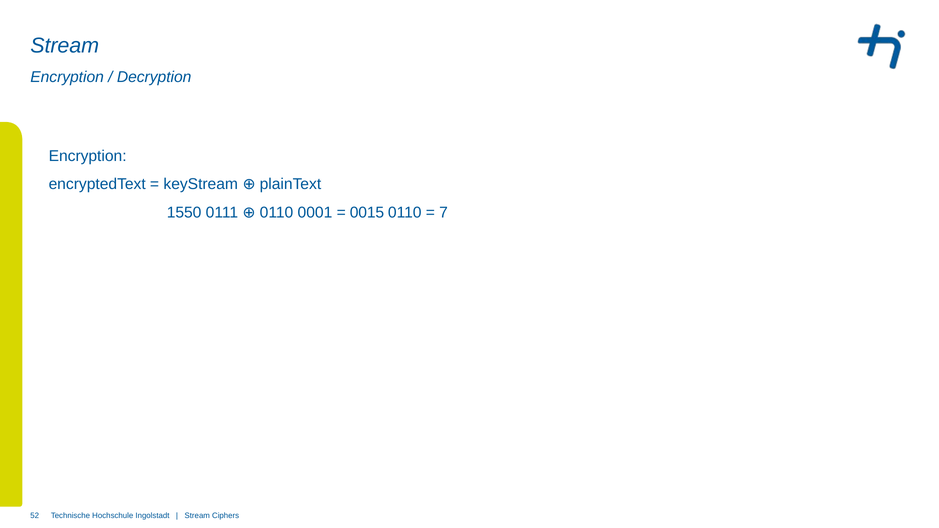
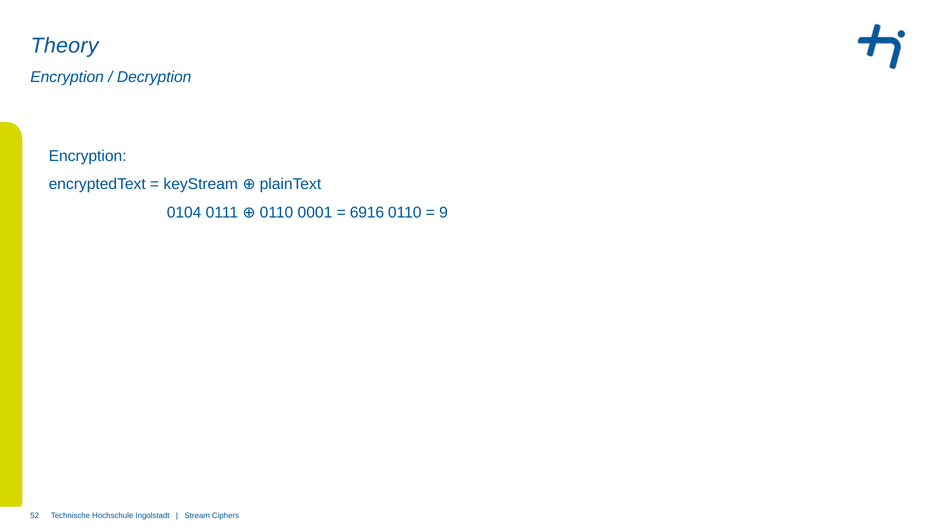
Stream: Stream -> Theory (65, 46)
1550: 1550 -> 0104 (184, 213)
0015: 0015 -> 6916 (367, 213)
7: 7 -> 9 (444, 213)
